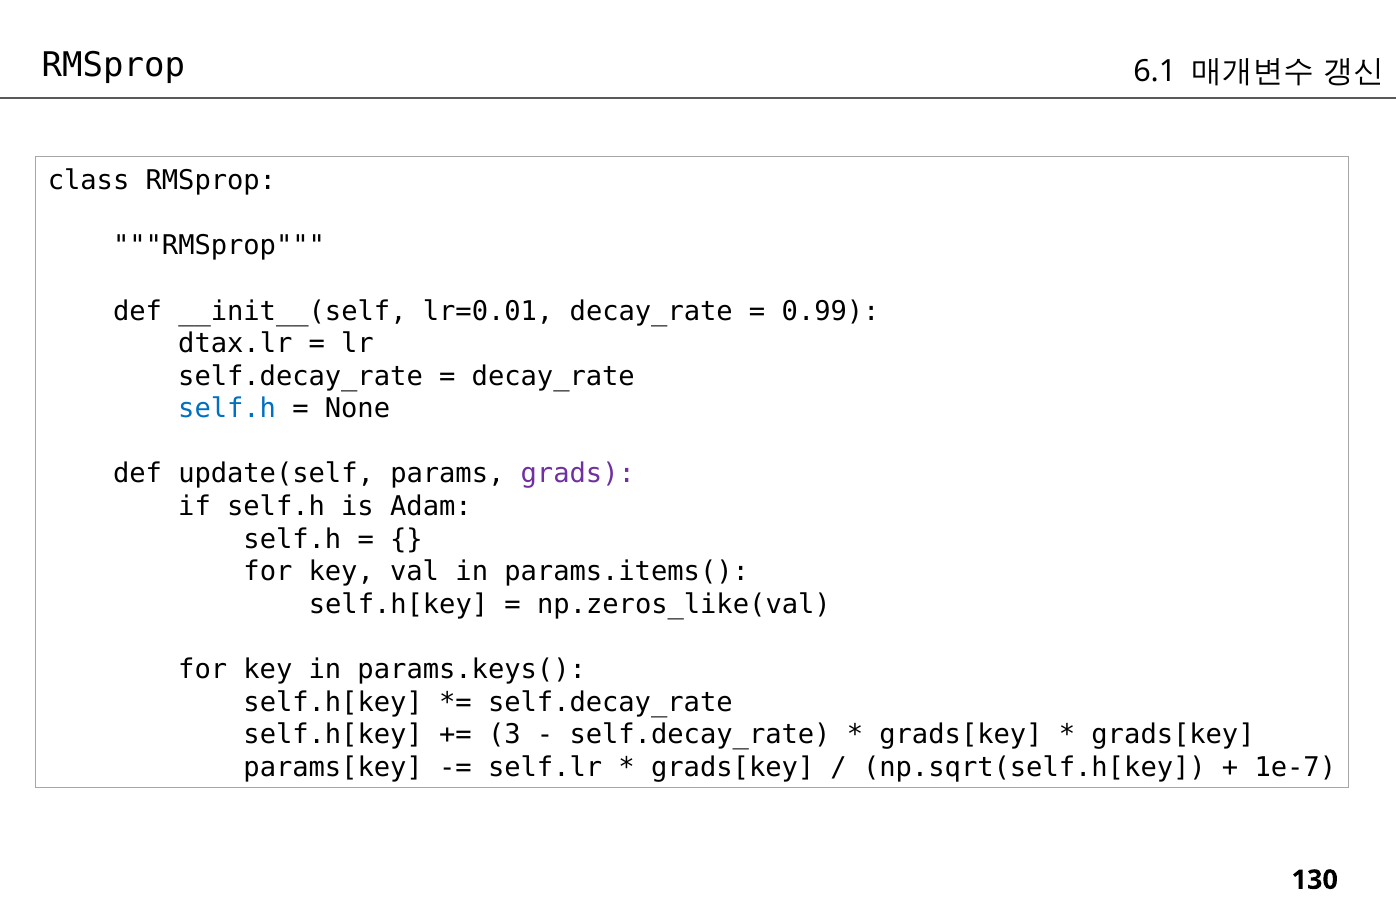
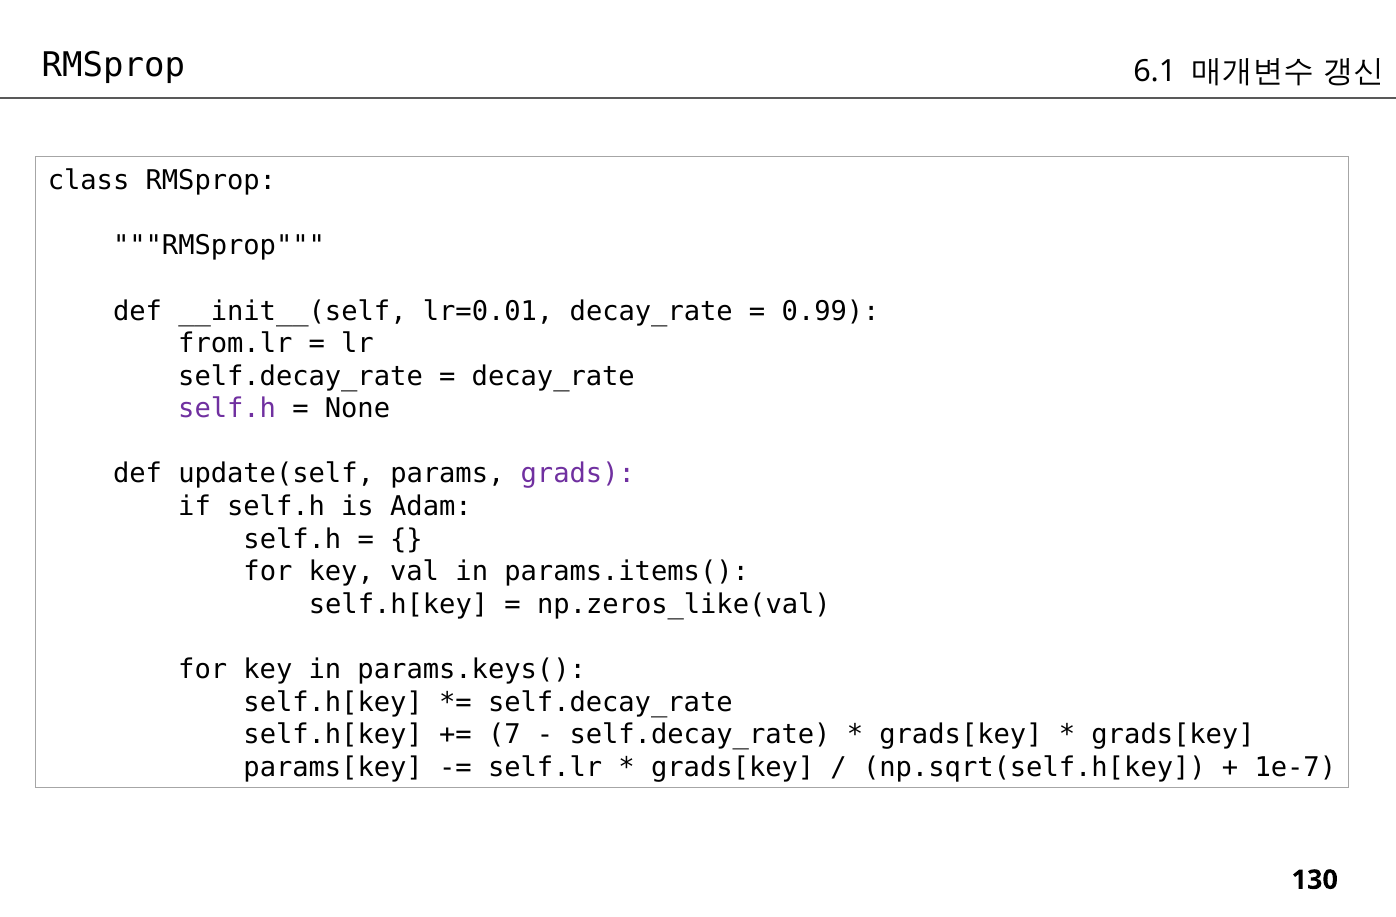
dtax.lr: dtax.lr -> from.lr (235, 344)
self.h colour: blue -> purple (227, 409)
3: 3 -> 7 (504, 735)
